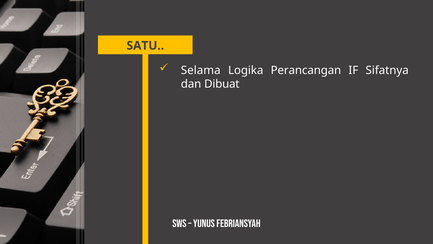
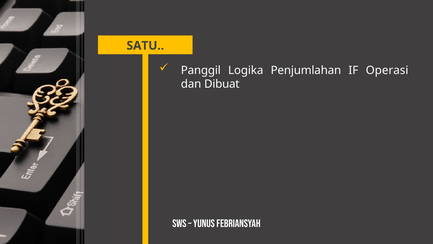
Selama: Selama -> Panggil (201, 70)
Perancangan: Perancangan -> Penjumlahan (306, 70)
Sifatnya: Sifatnya -> Operasi (387, 70)
